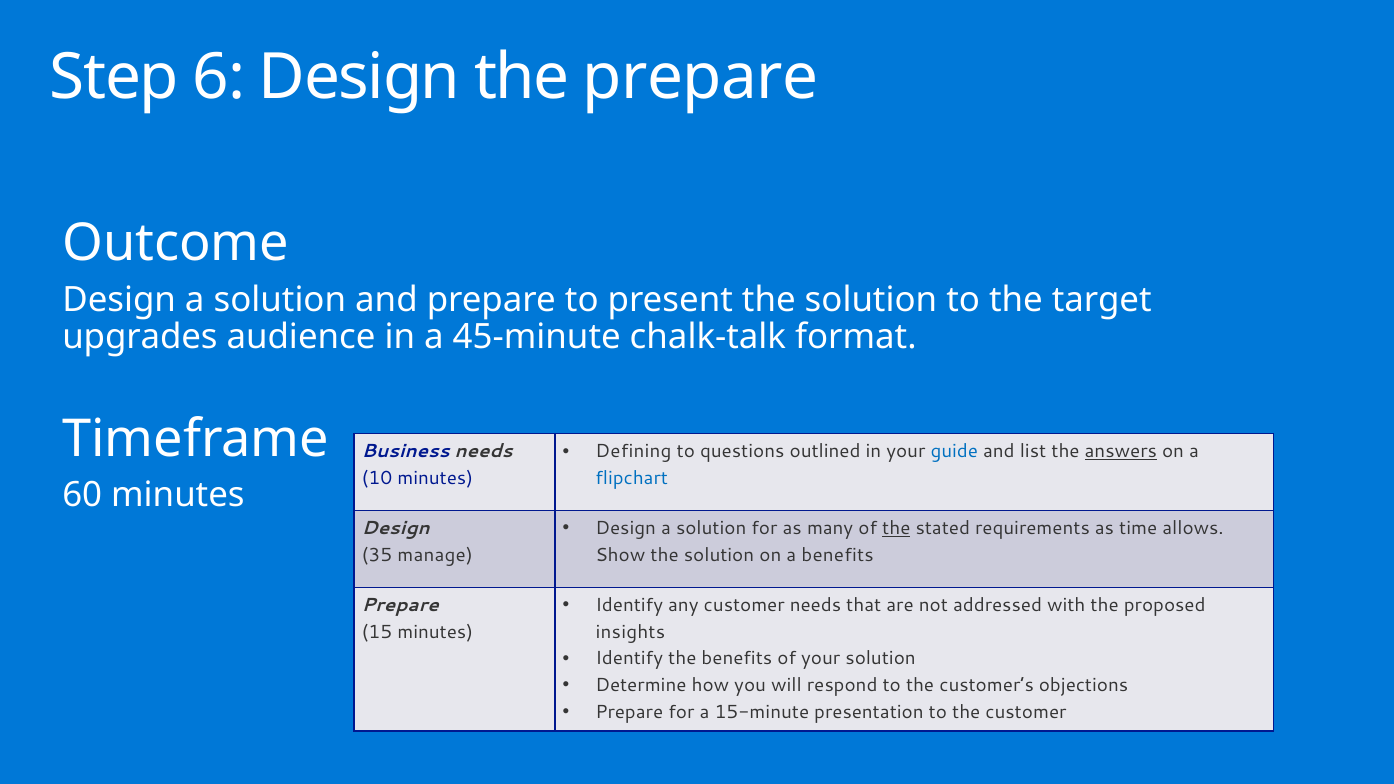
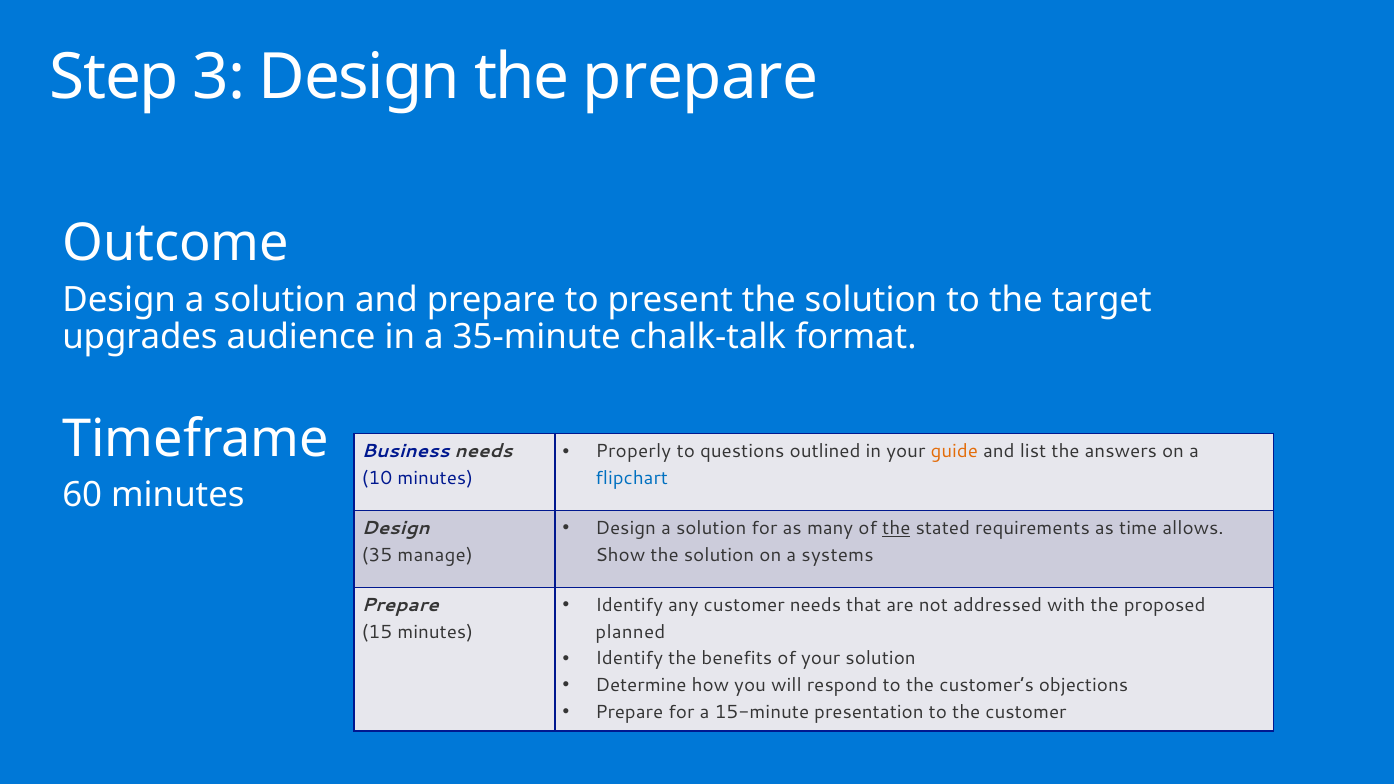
6: 6 -> 3 (219, 78)
45-minute: 45-minute -> 35-minute (537, 337)
Defining: Defining -> Properly (633, 452)
guide colour: blue -> orange (954, 452)
answers underline: present -> none (1121, 452)
a benefits: benefits -> systems (838, 555)
insights: insights -> planned (630, 632)
